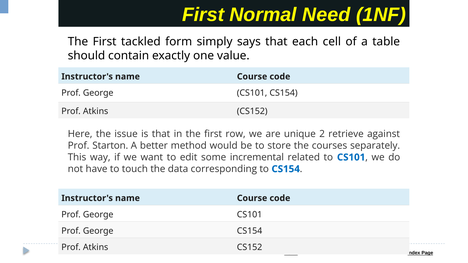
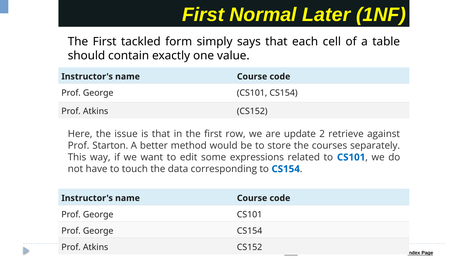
Need: Need -> Later (326, 15)
unique: unique -> update (300, 134)
incremental: incremental -> expressions (257, 157)
